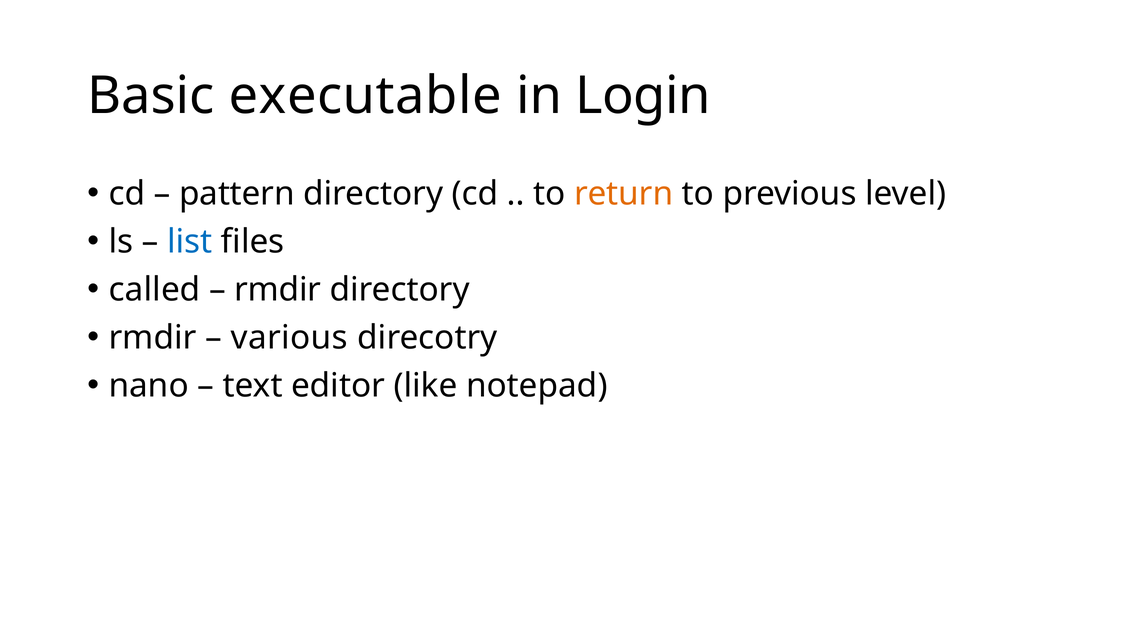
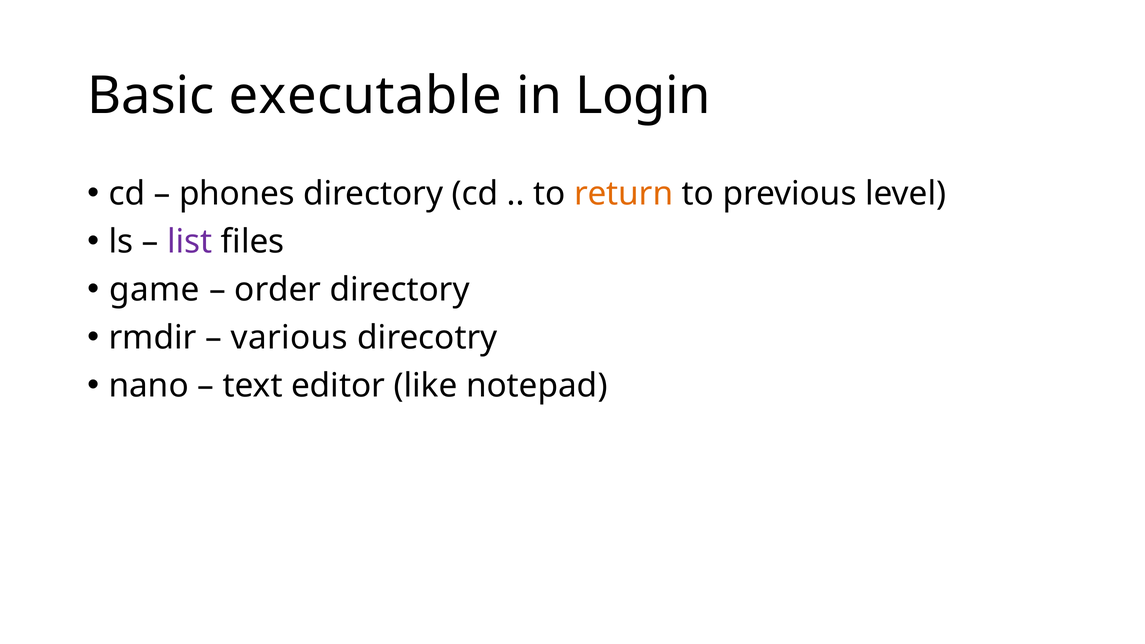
pattern: pattern -> phones (237, 194)
list colour: blue -> purple (190, 242)
called: called -> game (154, 290)
rmdir: rmdir -> order (278, 290)
